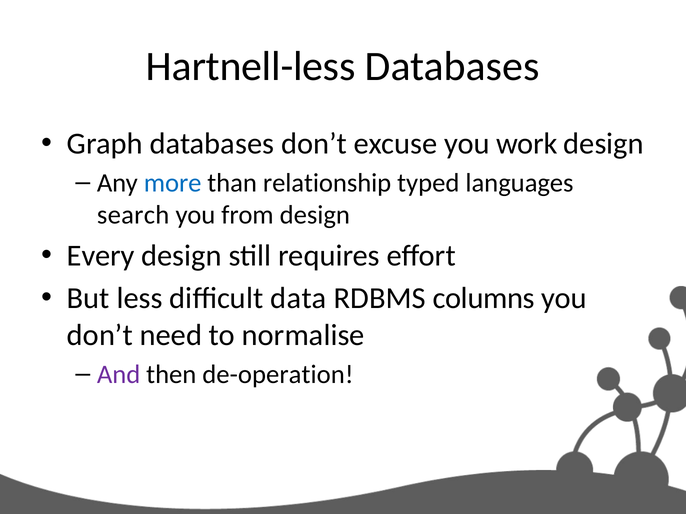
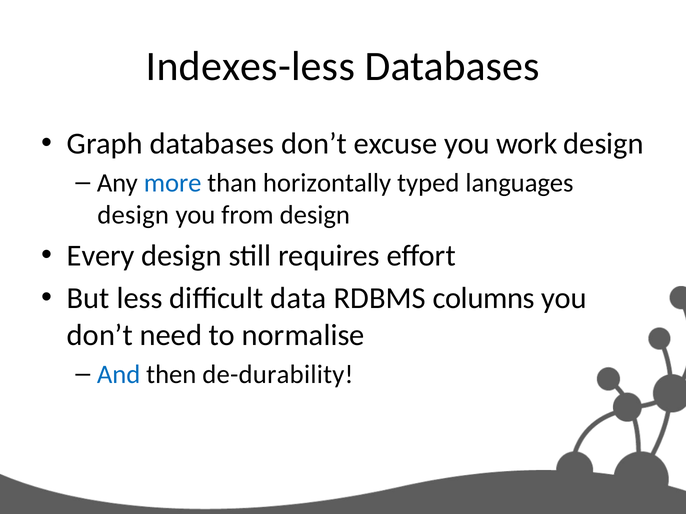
Hartnell-less: Hartnell-less -> Indexes-less (250, 66)
relationship: relationship -> horizontally (327, 183)
search: search -> design (133, 215)
And colour: purple -> blue (119, 375)
de-operation: de-operation -> de-durability (278, 375)
